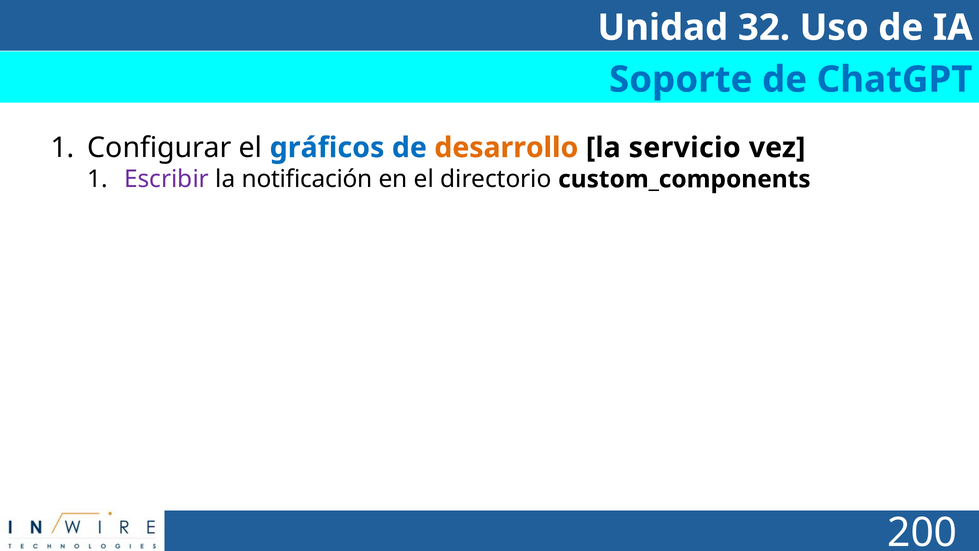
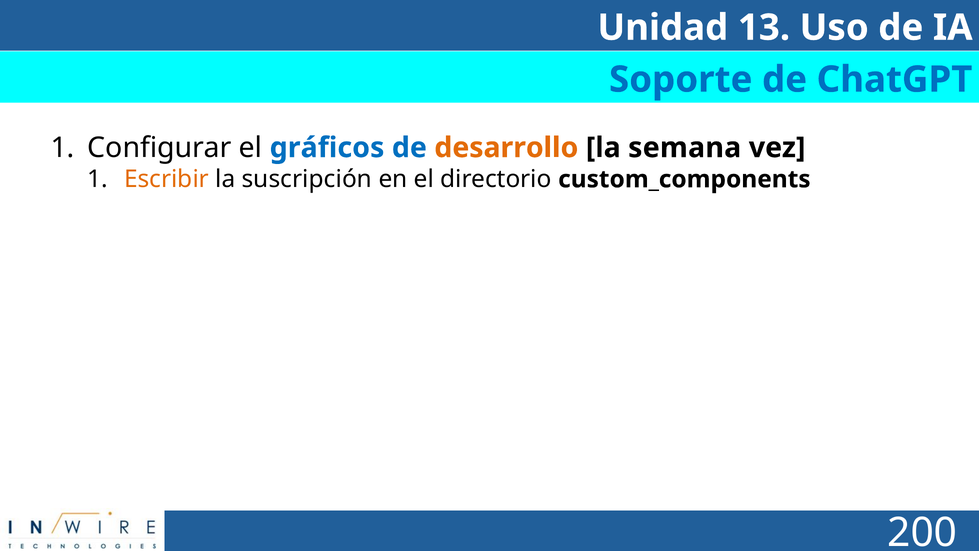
32: 32 -> 13 (764, 28)
servicio: servicio -> semana (685, 148)
Escribir colour: purple -> orange (166, 179)
notificación: notificación -> suscripción (307, 179)
